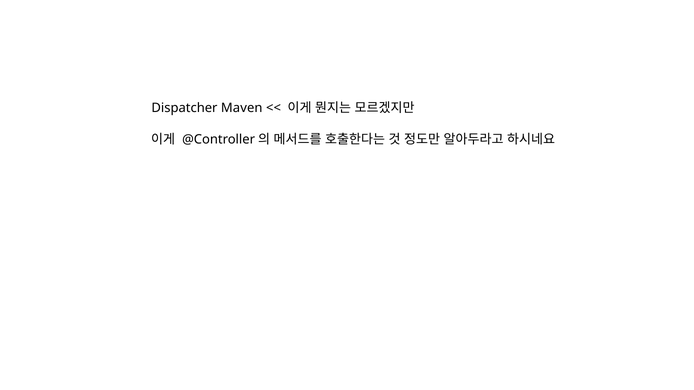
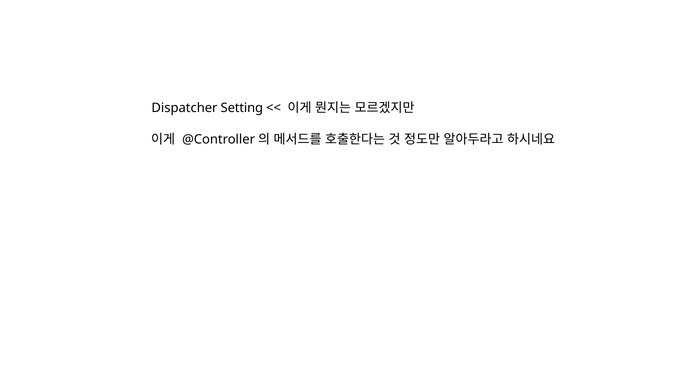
Maven: Maven -> Setting (242, 108)
